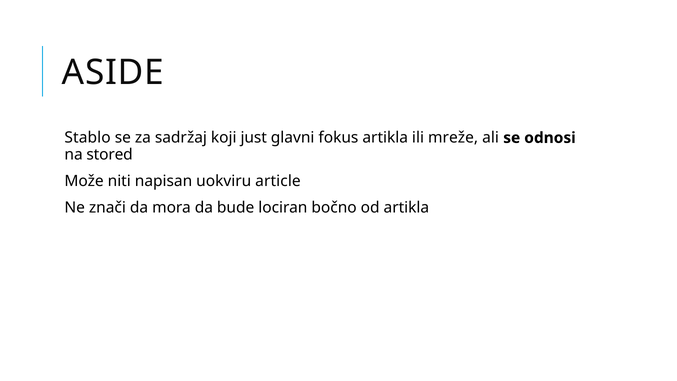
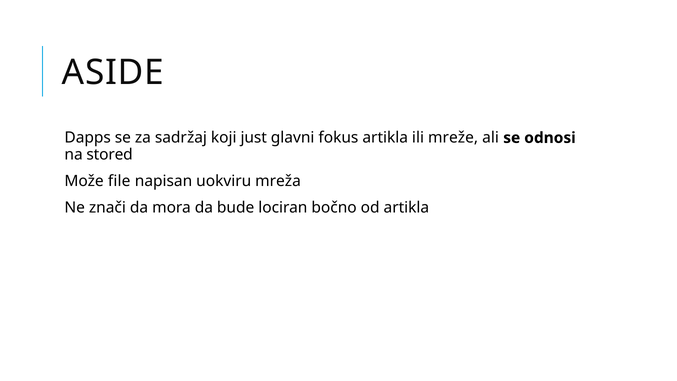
Stablo: Stablo -> Dapps (88, 138)
niti: niti -> file (119, 181)
article: article -> mreža (278, 181)
